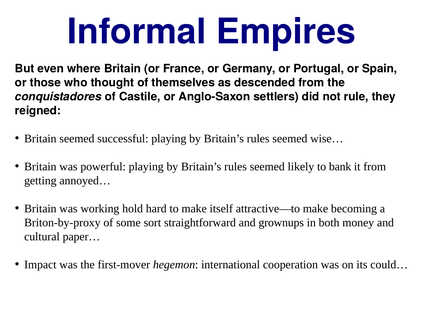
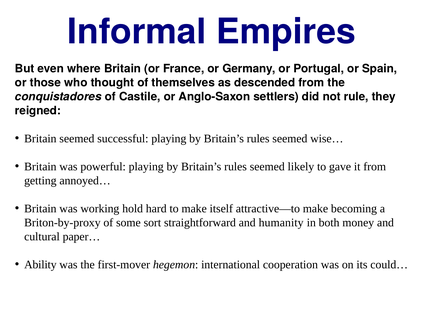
bank: bank -> gave (340, 167)
grownups: grownups -> humanity (281, 223)
Impact: Impact -> Ability (40, 265)
